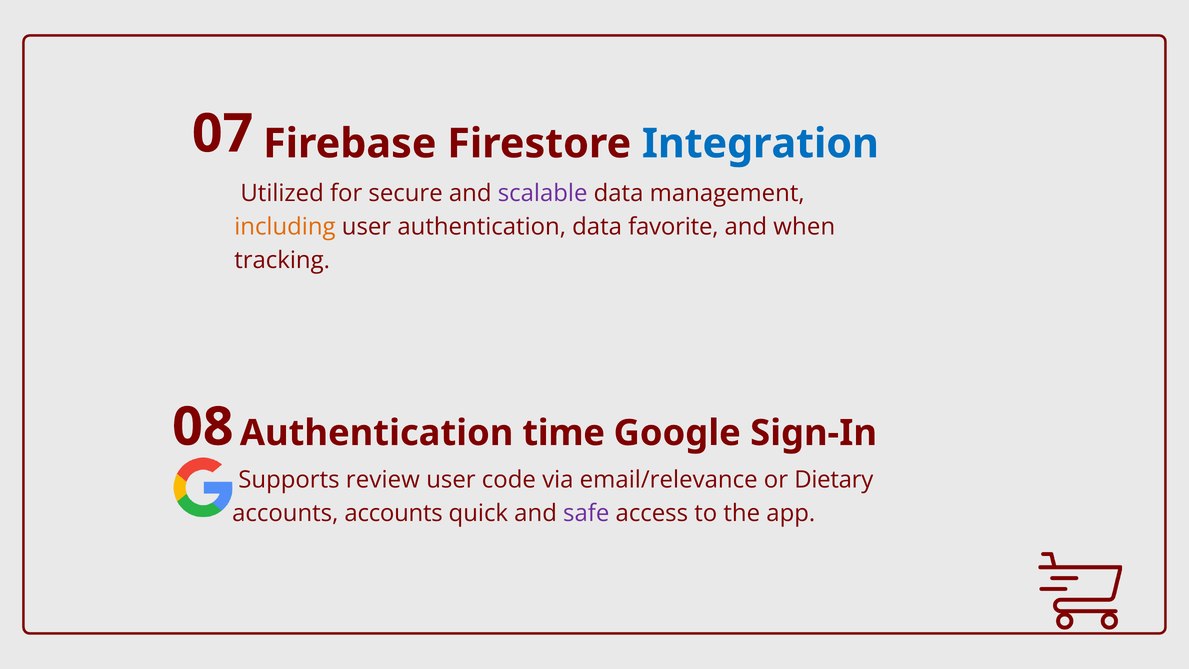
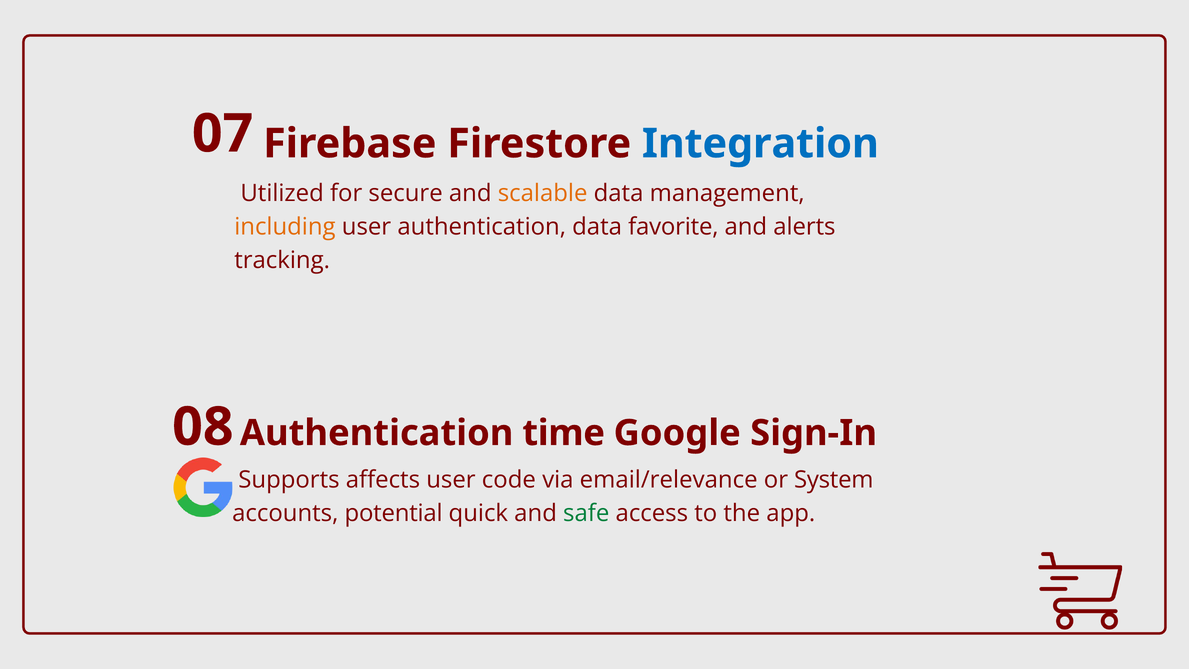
scalable colour: purple -> orange (543, 193)
when: when -> alerts (804, 227)
review: review -> affects (383, 480)
Dietary: Dietary -> System (834, 480)
accounts accounts: accounts -> potential (394, 513)
safe colour: purple -> green (586, 513)
